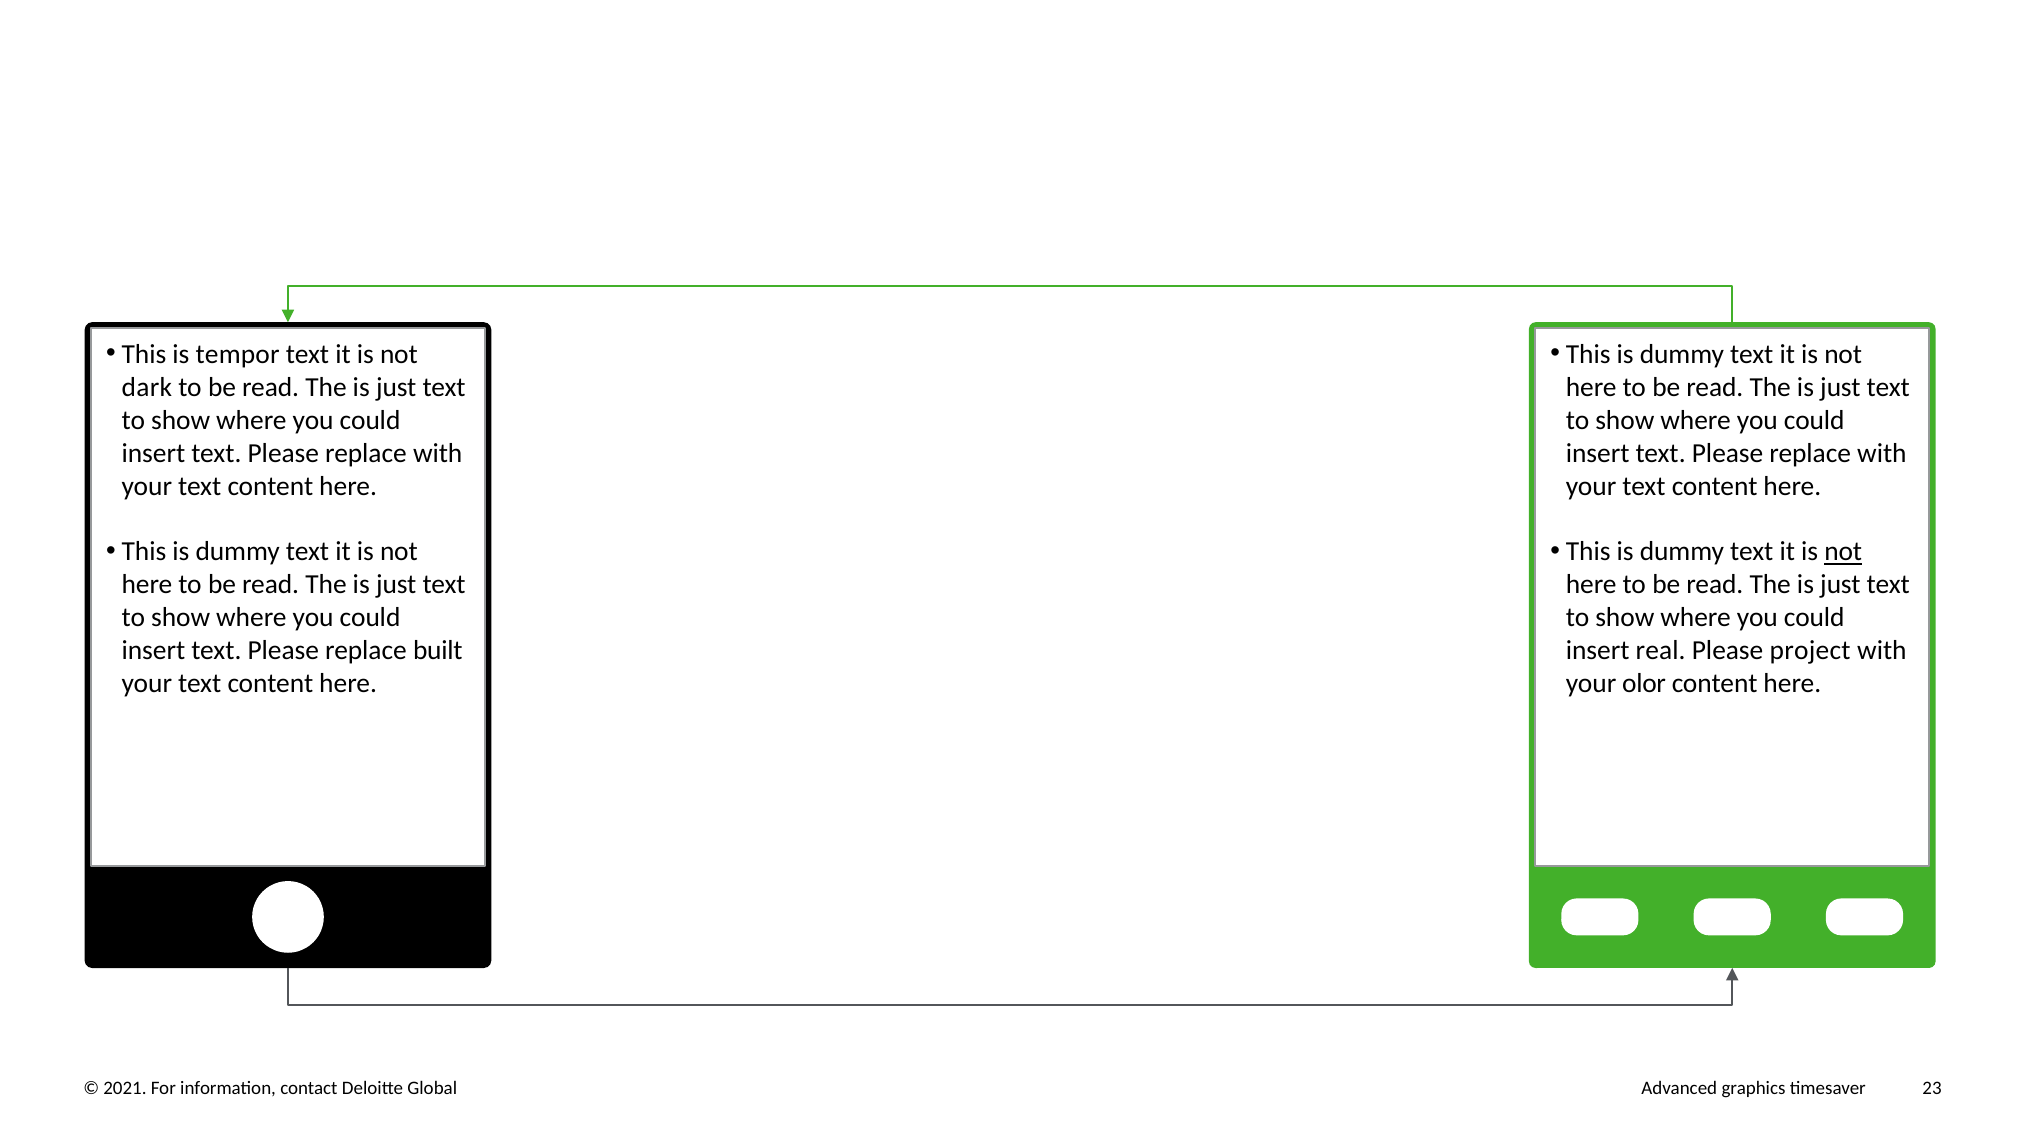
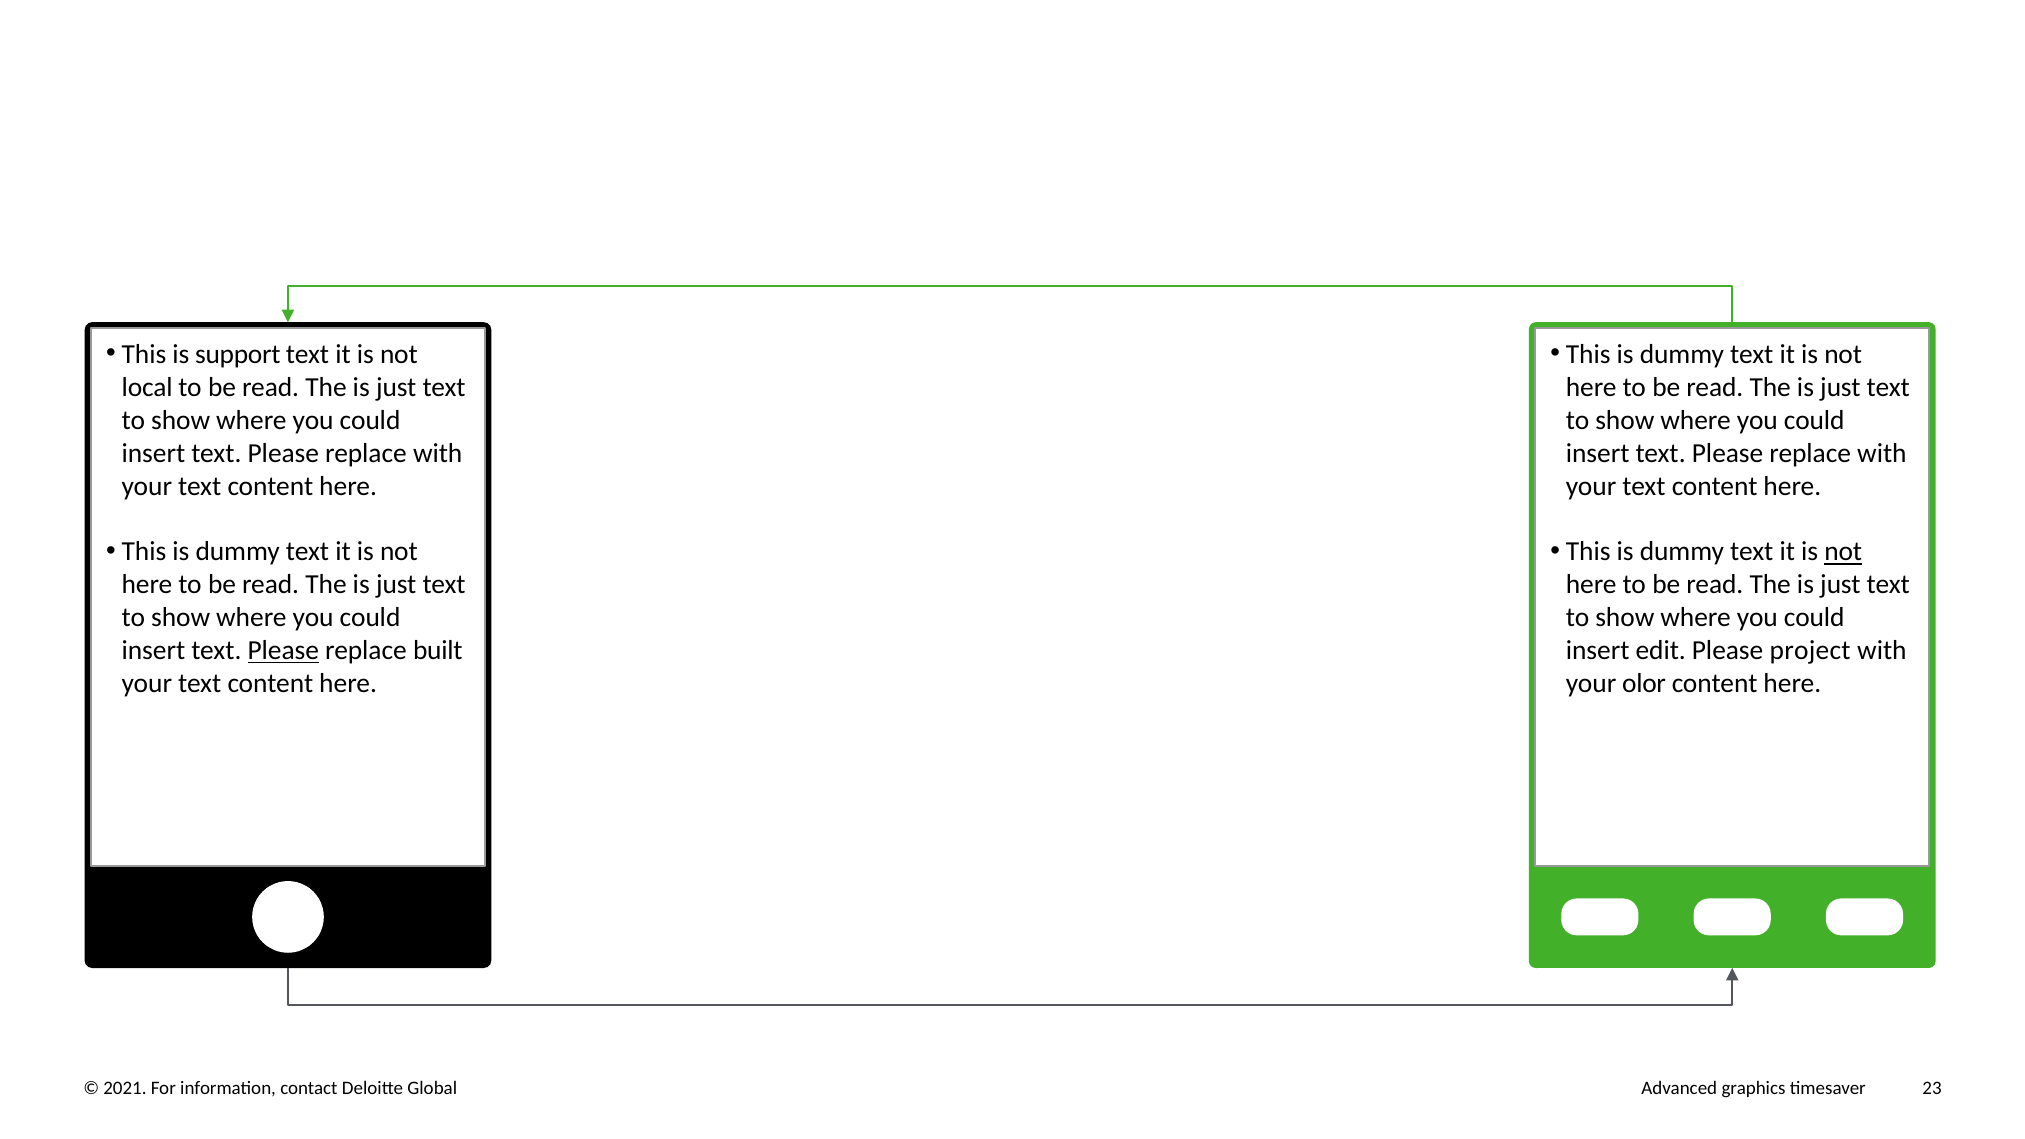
tempor: tempor -> support (238, 354)
dark: dark -> local (147, 387)
Please underline: none -> present (283, 651)
real: real -> edit (1661, 651)
